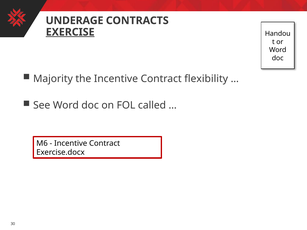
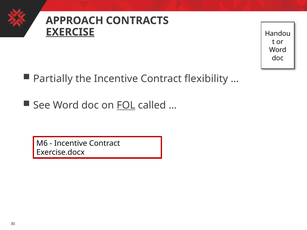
UNDERAGE: UNDERAGE -> APPROACH (75, 21)
Majority: Majority -> Partially (53, 79)
FOL underline: none -> present (126, 105)
